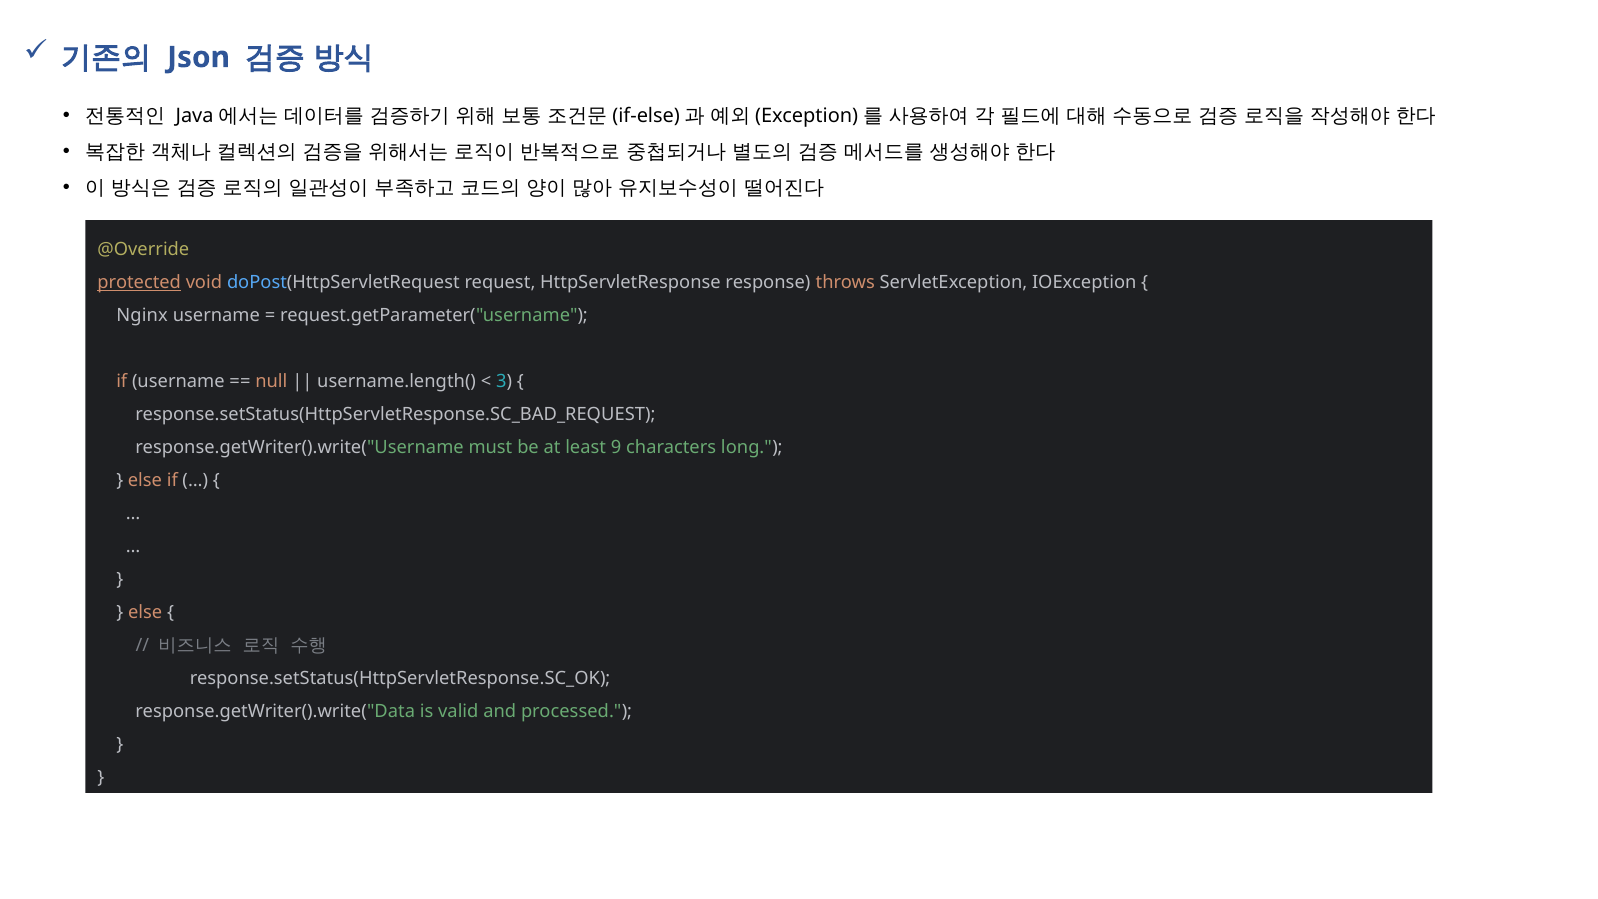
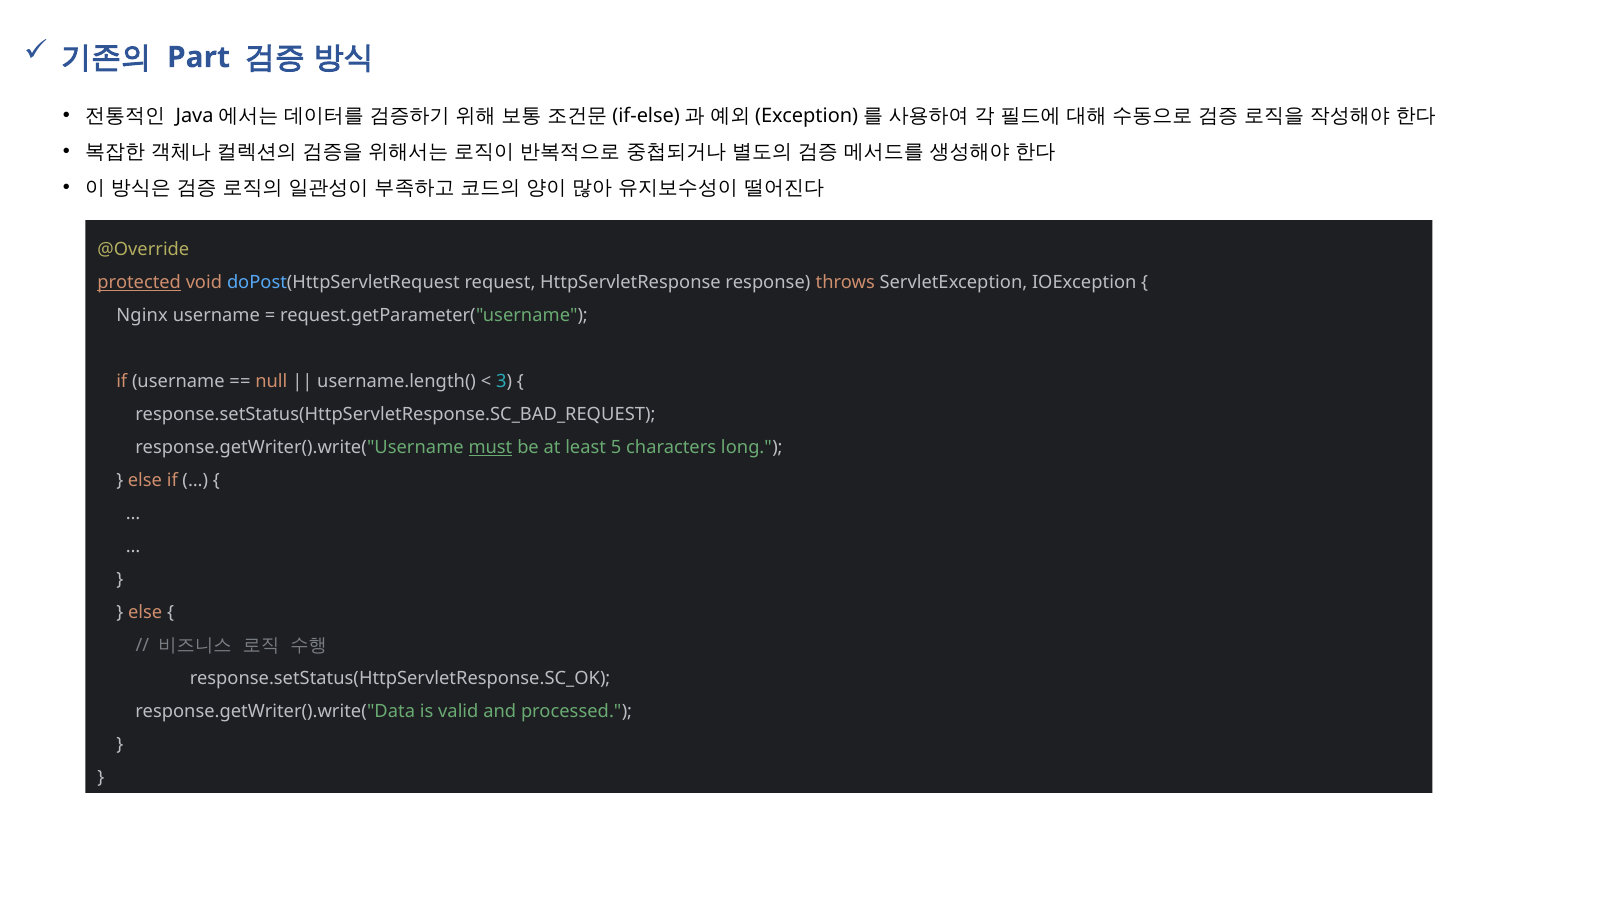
Json: Json -> Part (199, 57)
must underline: none -> present (490, 447)
9: 9 -> 5 (616, 447)
